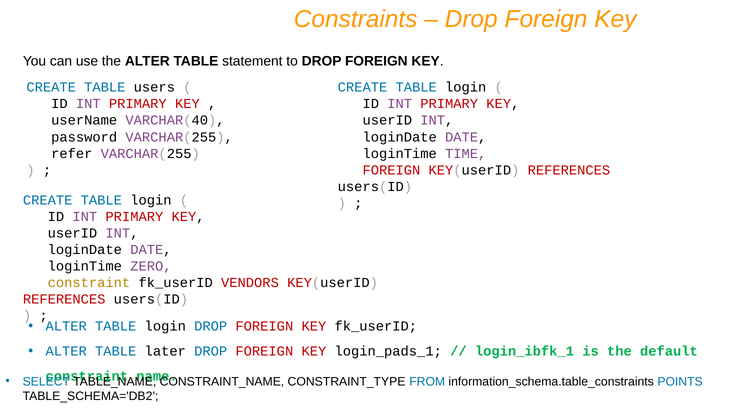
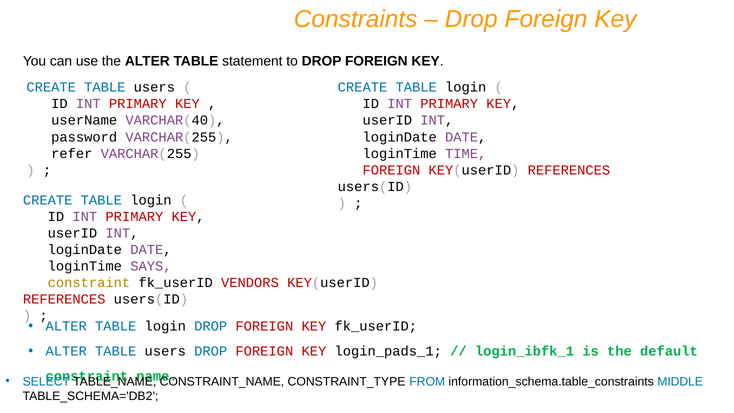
ZERO: ZERO -> SAYS (151, 266)
ALTER TABLE later: later -> users (165, 351)
POINTS: POINTS -> MIDDLE (680, 382)
